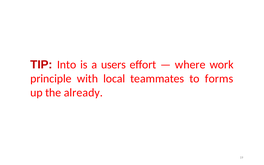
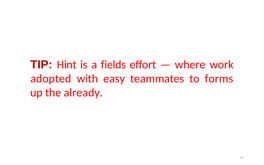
Into: Into -> Hint (67, 65)
users: users -> fields (113, 65)
principle: principle -> adopted (51, 79)
local: local -> easy (114, 79)
